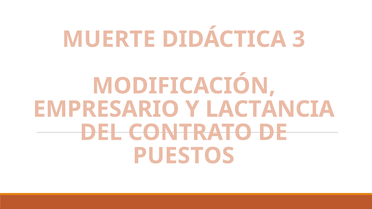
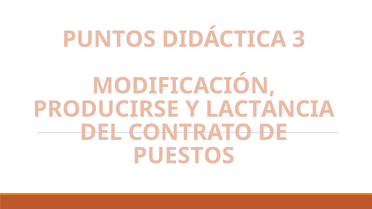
MUERTE: MUERTE -> PUNTOS (109, 39)
EMPRESARIO: EMPRESARIO -> PRODUCIRSE (106, 109)
